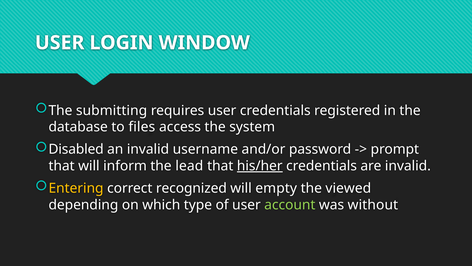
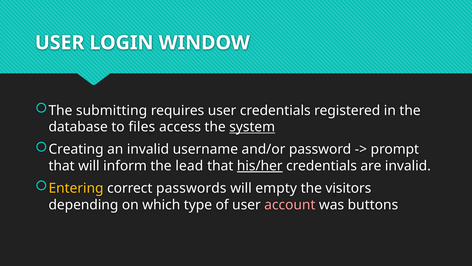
system underline: none -> present (252, 127)
Disabled: Disabled -> Creating (76, 149)
recognized: recognized -> passwords (191, 188)
viewed: viewed -> visitors (348, 188)
account colour: light green -> pink (290, 204)
without: without -> buttons (373, 204)
